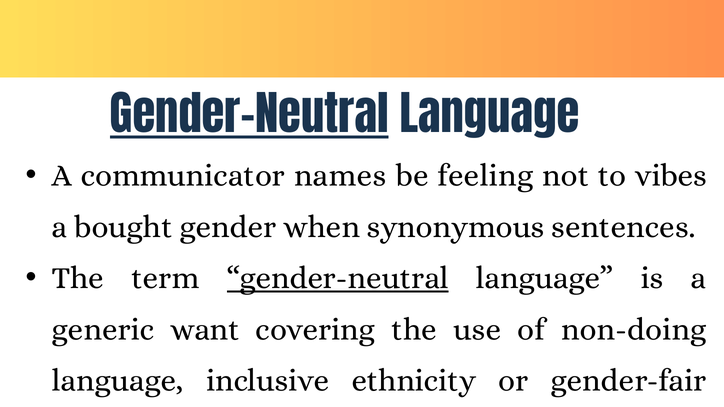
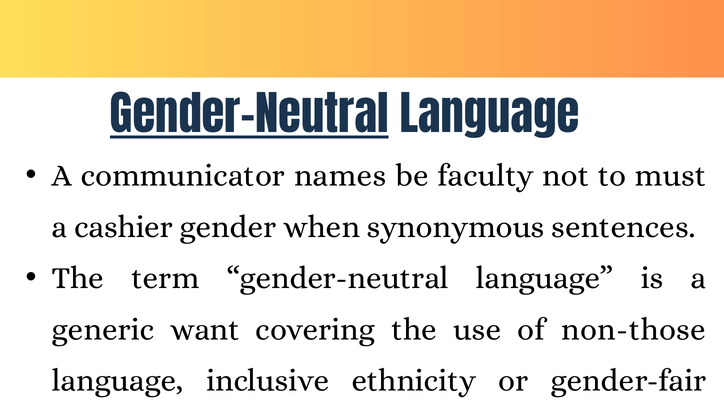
feeling: feeling -> faculty (486, 176)
vibes: vibes -> must (671, 176)
bought: bought -> cashier (124, 227)
gender-neutral underline: present -> none (338, 278)
non-doing: non-doing -> non-those (634, 330)
